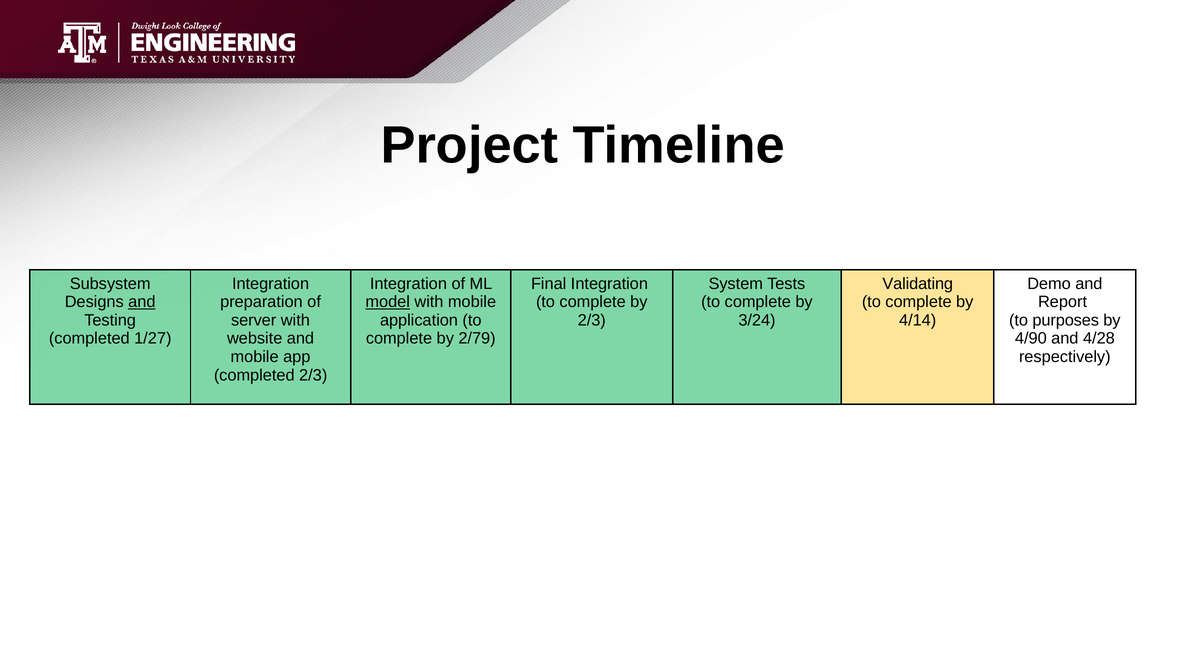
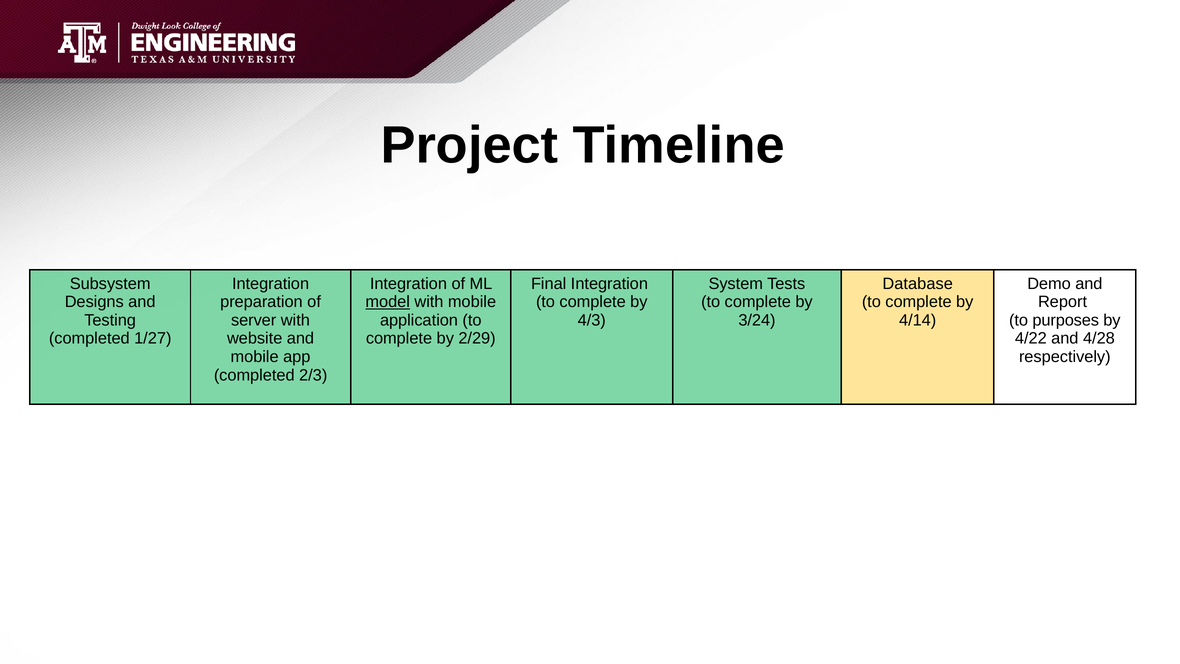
Validating: Validating -> Database (918, 284)
and underline: present -> none (142, 302)
2/3: 2/3 -> 4/3 (592, 320)
2/79: 2/79 -> 2/29 (477, 338)
4/90: 4/90 -> 4/22 (1031, 338)
